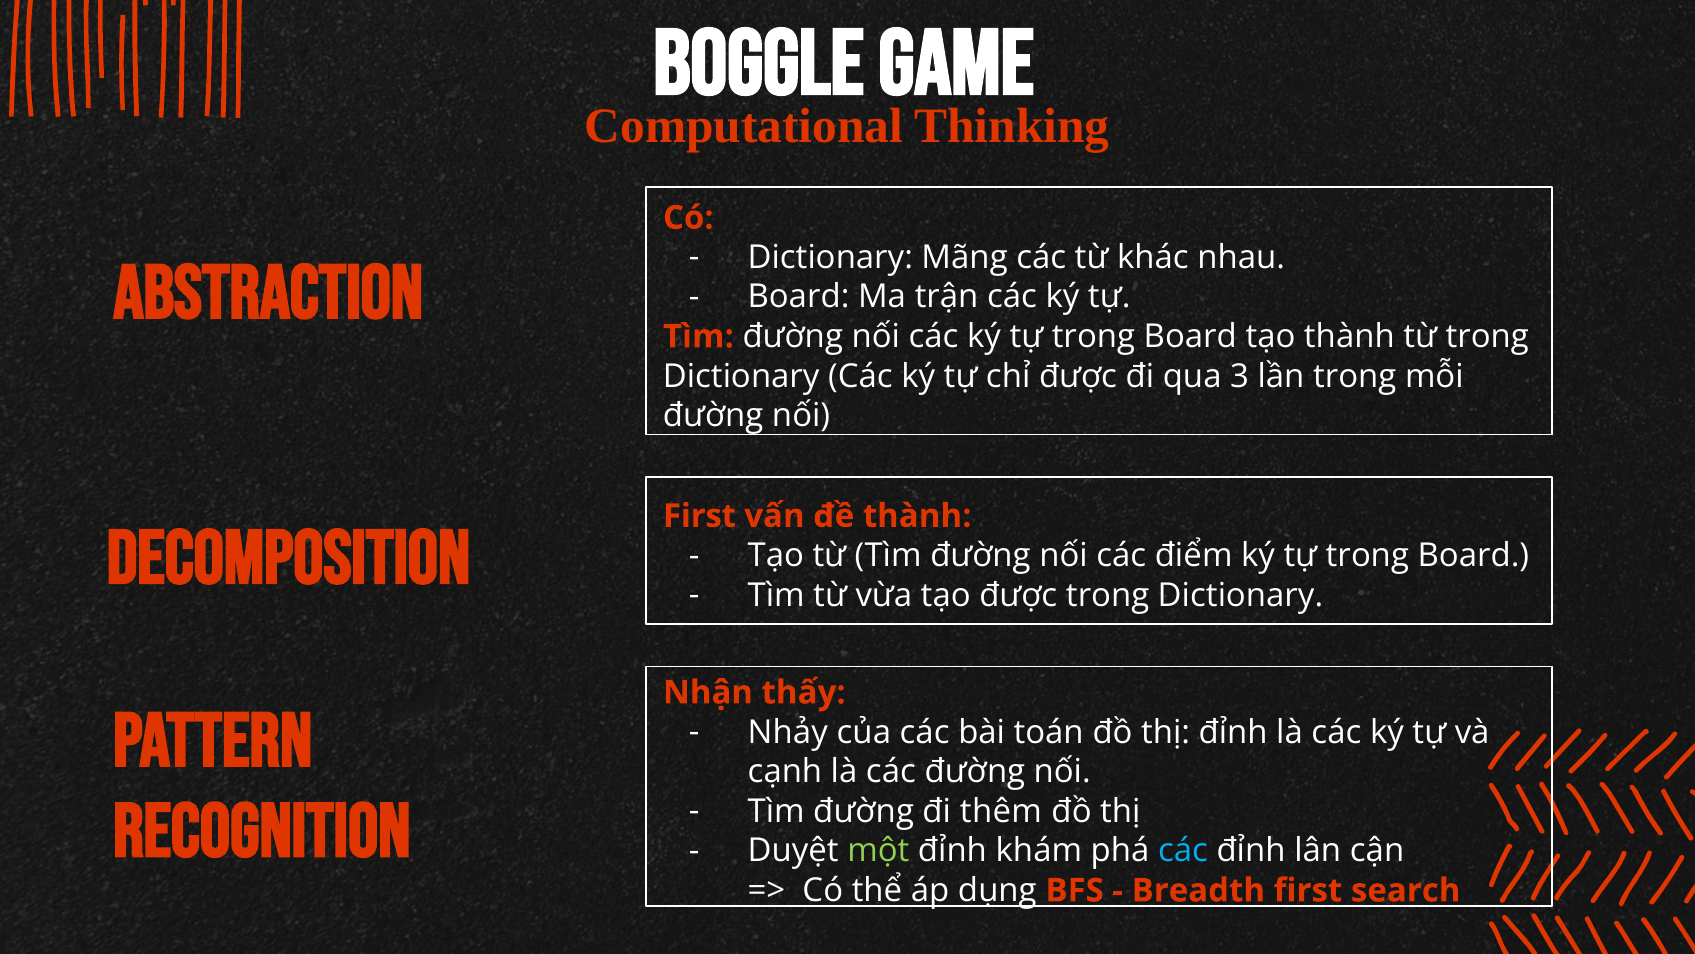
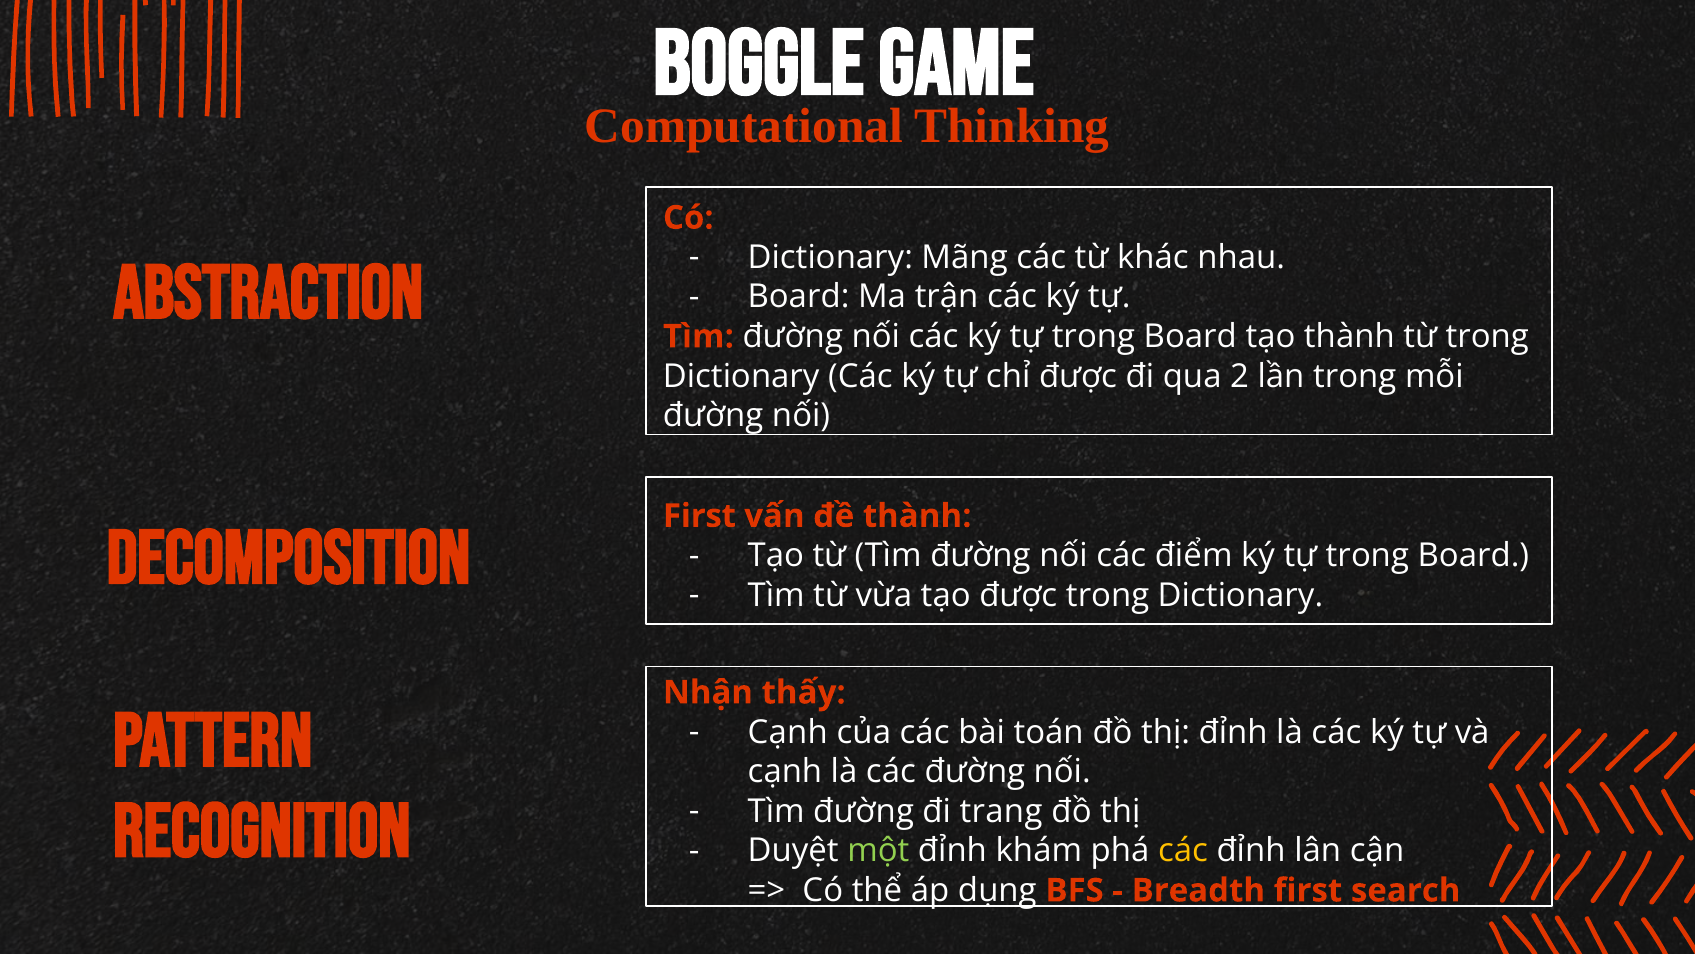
3: 3 -> 2 (1239, 376)
Nhảy: Nhảy -> Cạnh (788, 732)
thêm: thêm -> trang (1001, 811)
các colour: light blue -> yellow (1183, 851)
